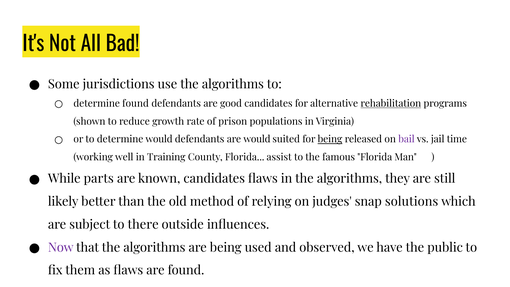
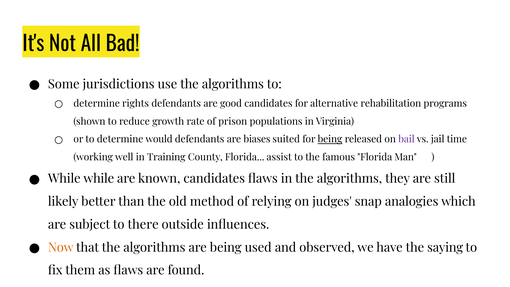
determine found: found -> rights (136, 104)
rehabilitation underline: present -> none (391, 104)
are would: would -> biases (257, 139)
While parts: parts -> while (99, 179)
solutions: solutions -> analogies (412, 201)
Now colour: purple -> orange (61, 247)
public: public -> saying (445, 247)
